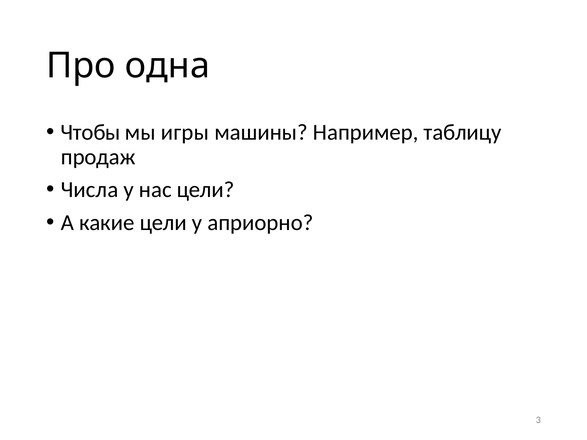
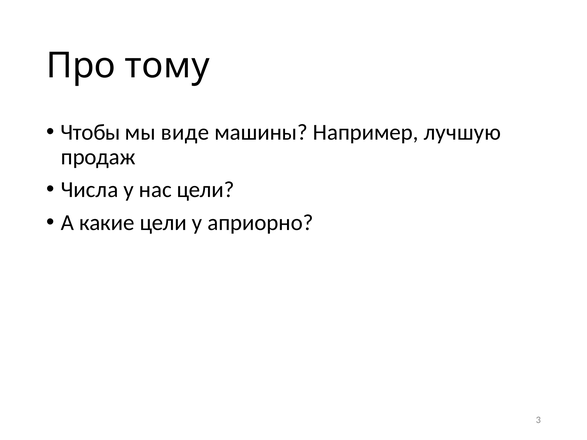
одна: одна -> тому (167, 66)
игры: игры -> виде (185, 132)
таблицу: таблицу -> лучшую (462, 132)
